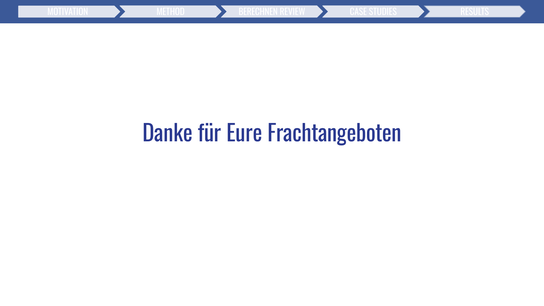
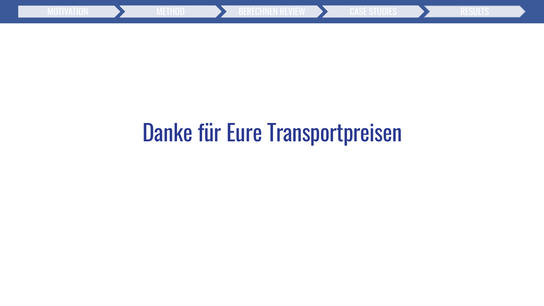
Frachtangeboten: Frachtangeboten -> Transportpreisen (335, 134)
